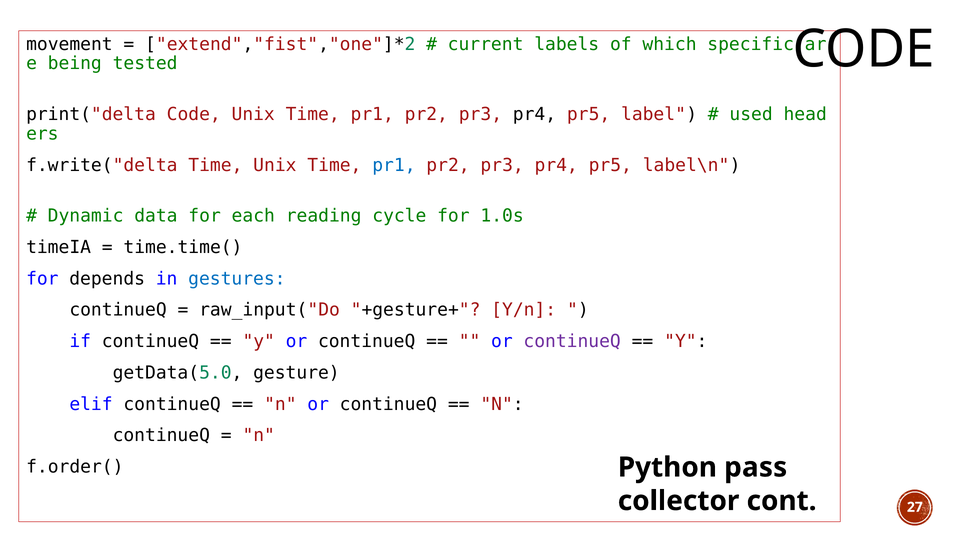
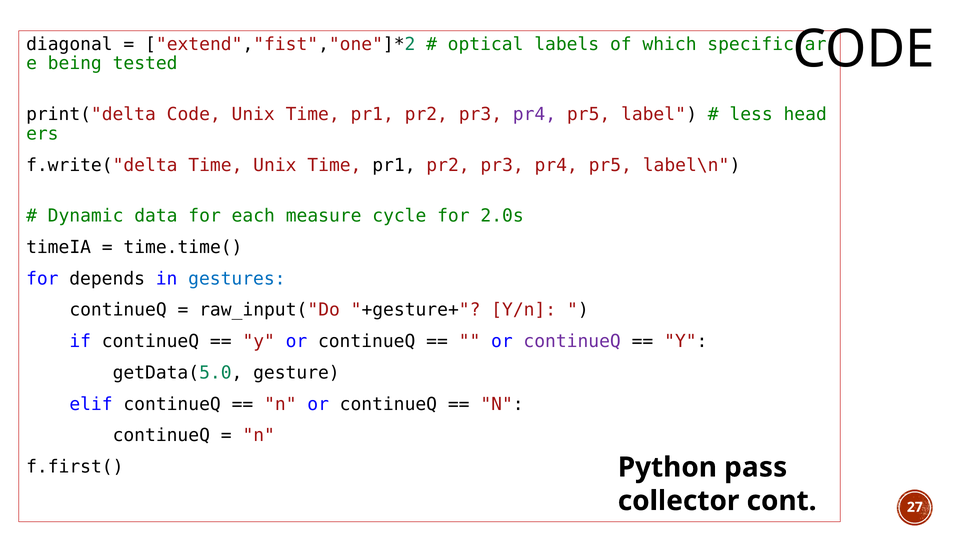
movement: movement -> diagonal (69, 44)
current: current -> optical (486, 44)
pr4 colour: black -> purple (534, 114)
used: used -> less (751, 114)
pr1 colour: blue -> black (394, 165)
reading: reading -> measure (324, 216)
1.0s: 1.0s -> 2.0s (502, 216)
f.order(: f.order( -> f.first( (75, 467)
